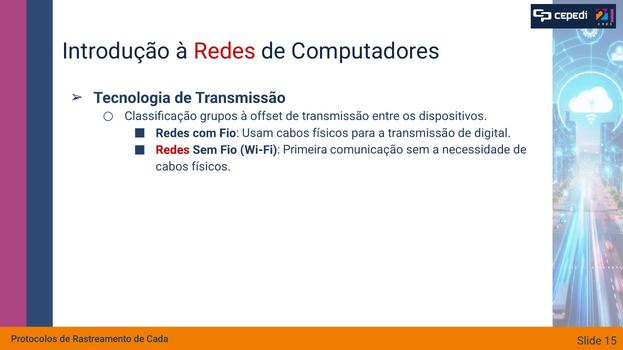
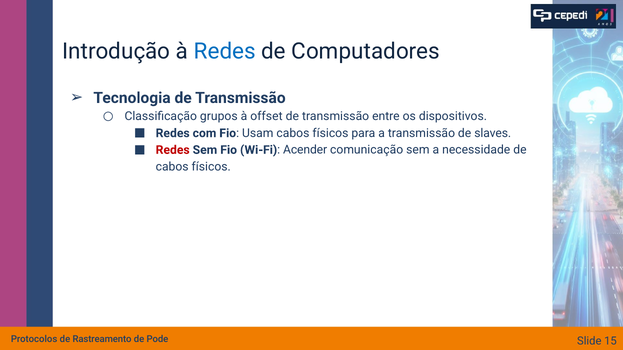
Redes colour: red -> blue (225, 52)
digital: digital -> slaves (493, 133)
Primeira: Primeira -> Acender (305, 150)
Cada: Cada -> Pode (157, 339)
